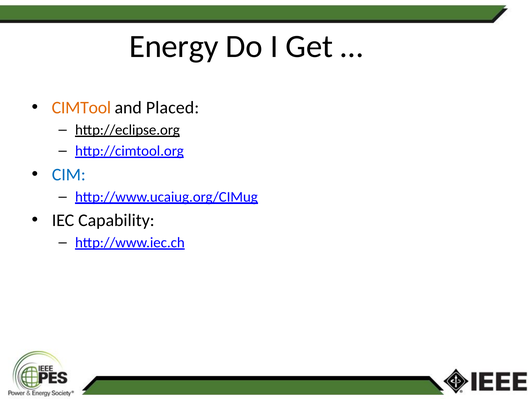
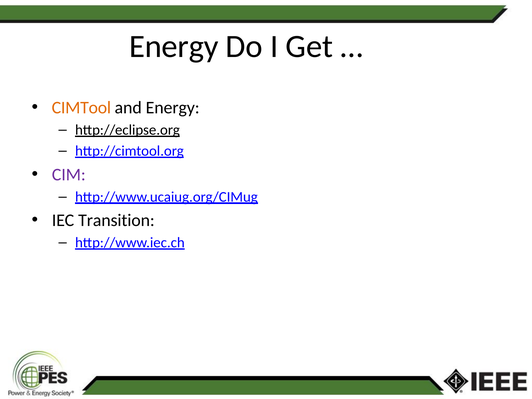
and Placed: Placed -> Energy (173, 108)
CIM colour: blue -> purple (69, 175)
Capability: Capability -> Transition (116, 220)
